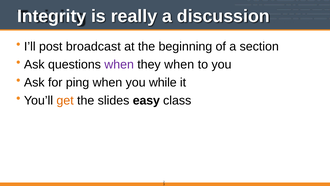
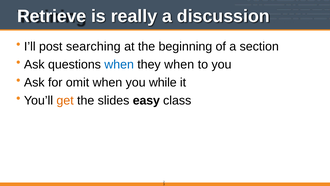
Integrity: Integrity -> Retrieve (52, 16)
broadcast: broadcast -> searching (93, 46)
when colour: purple -> blue (119, 64)
ping: ping -> omit (78, 82)
